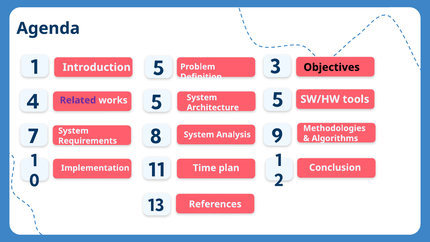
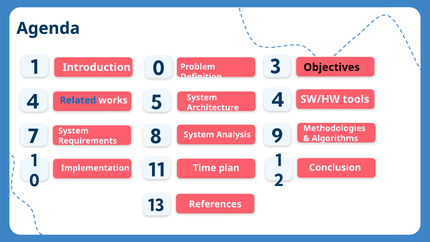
Introduction 5: 5 -> 0 (159, 68)
Related colour: purple -> blue (78, 100)
Architecture 5: 5 -> 4 (278, 100)
